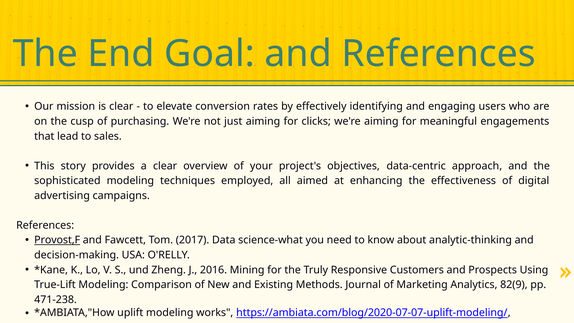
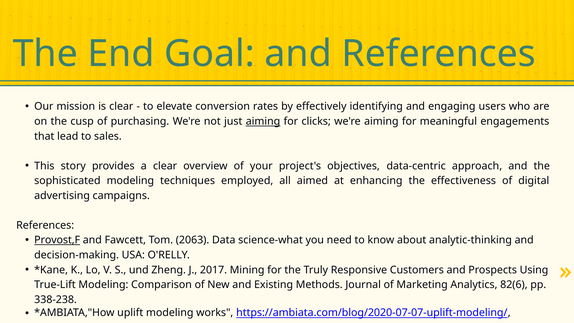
aiming underline: none -> present (263, 121)
2017: 2017 -> 2063 (193, 240)
2016: 2016 -> 2017 (214, 270)
82(9: 82(9 -> 82(6 (514, 285)
471-238: 471-238 -> 338-238 (56, 299)
